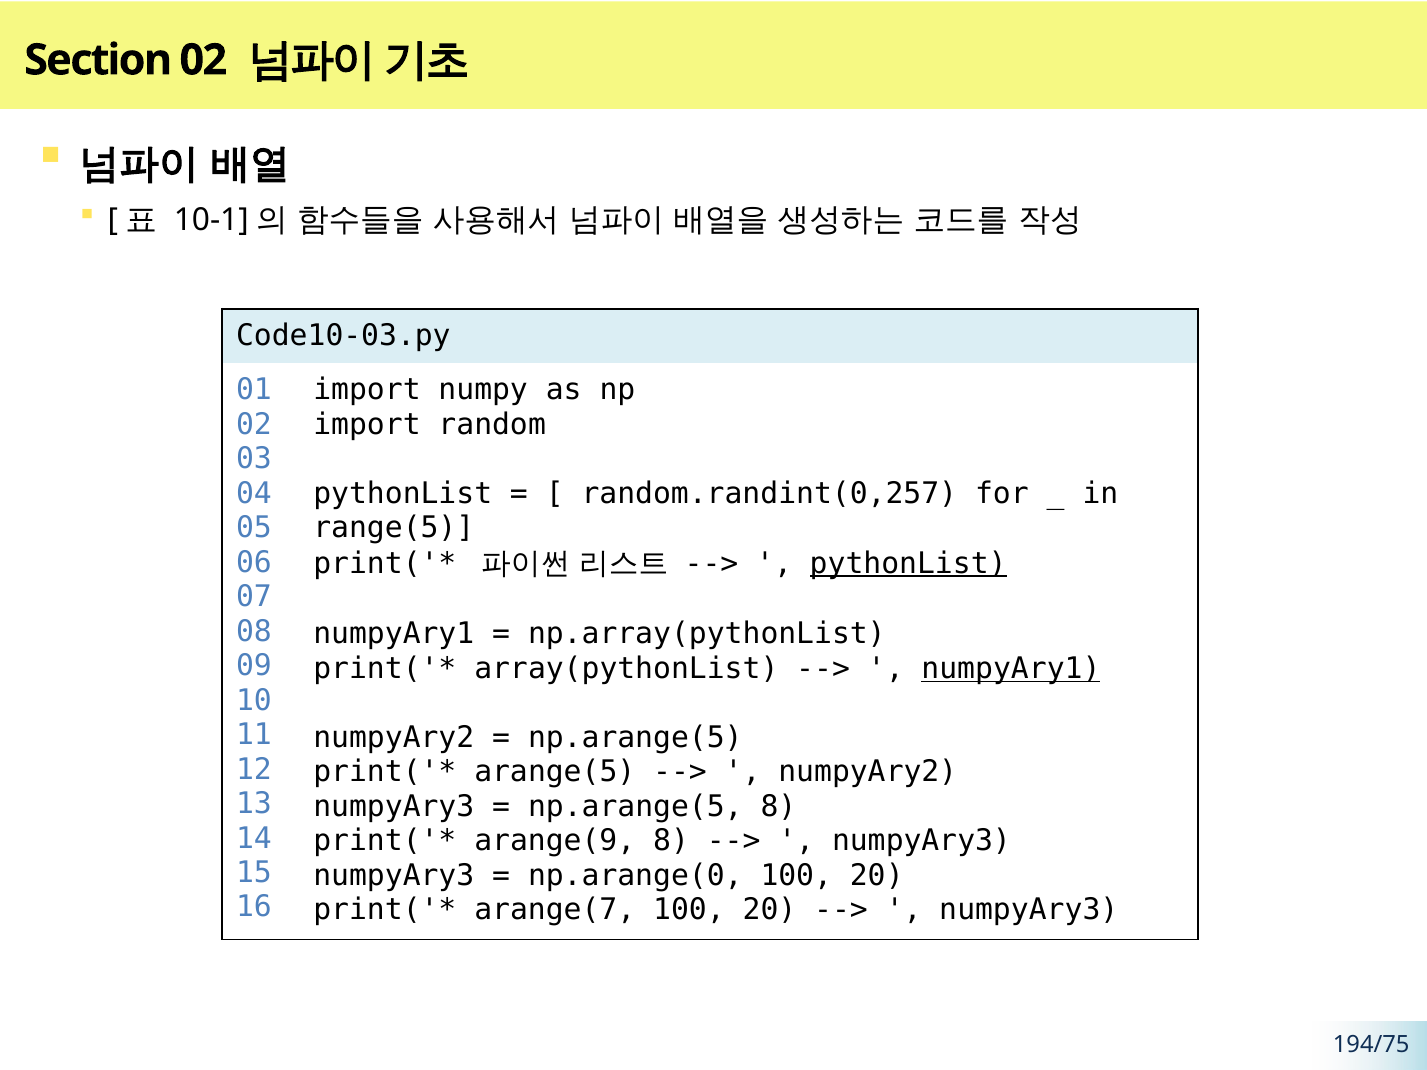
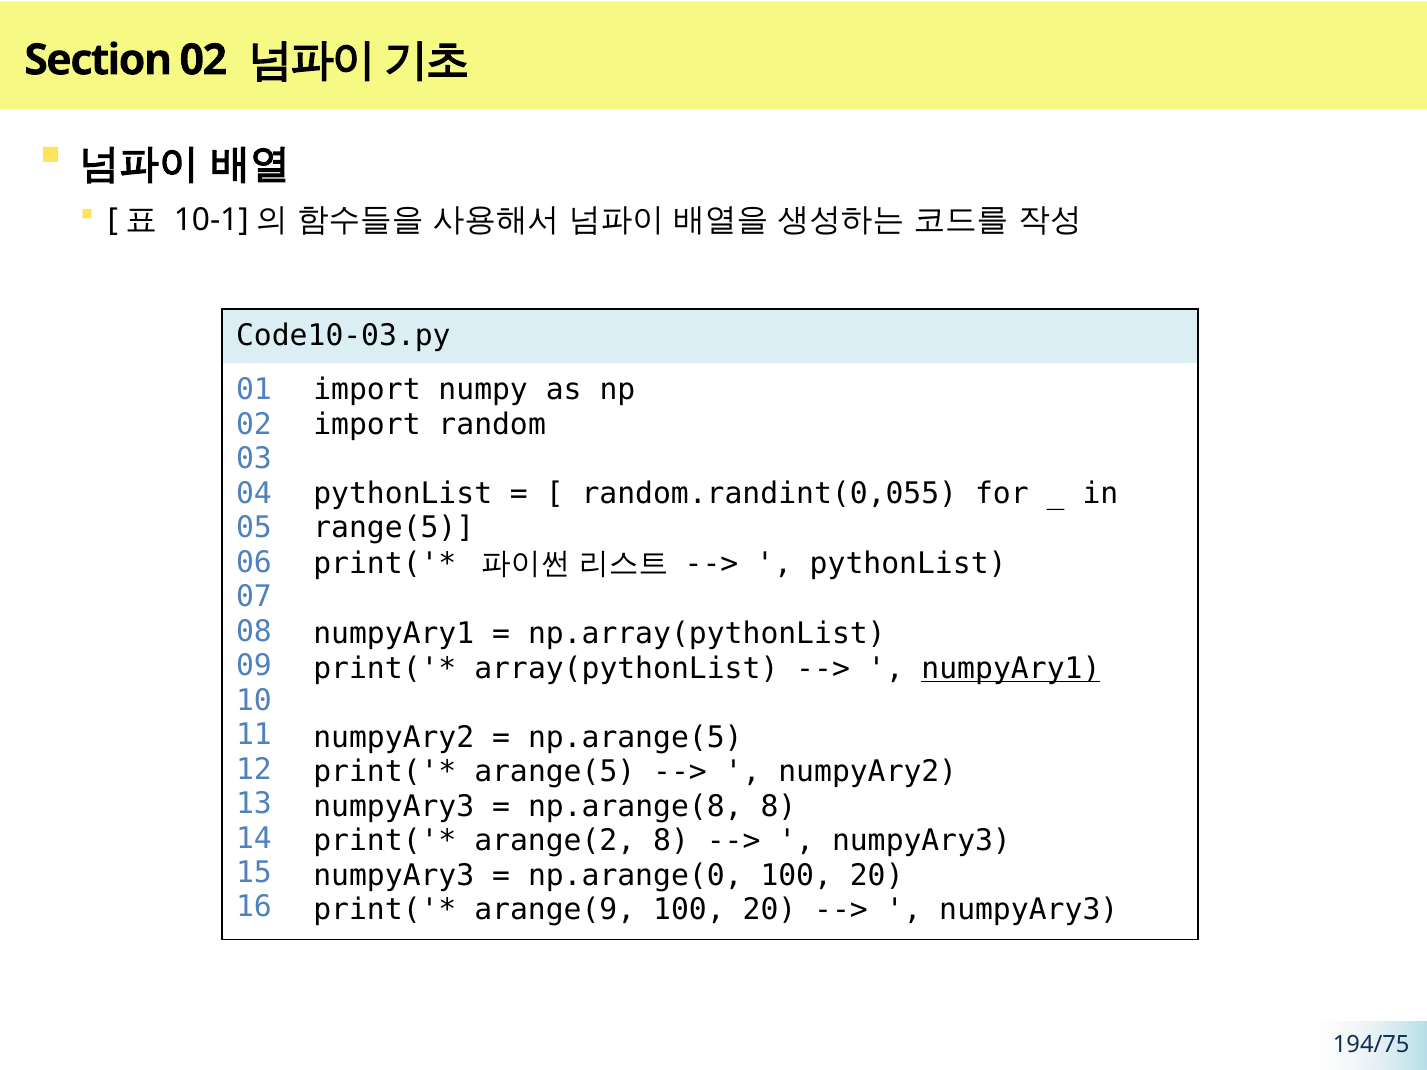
random.randint(0,257: random.randint(0,257 -> random.randint(0,055 (769, 493)
pythonList underline: present -> none (908, 563)
np.arange(5: np.arange(5 -> np.arange(8 (635, 807)
arange(9: arange(9 -> arange(2 (555, 841)
arange(7: arange(7 -> arange(9 (555, 910)
